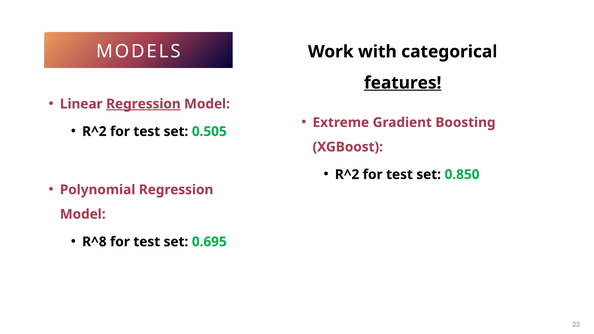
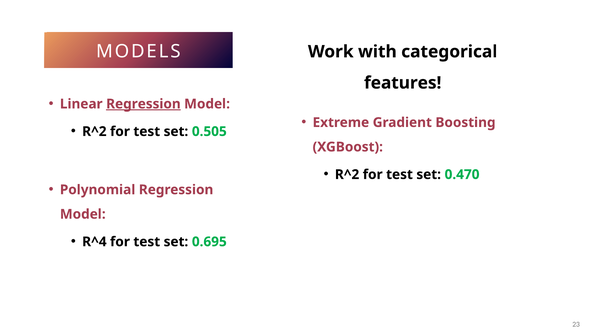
features underline: present -> none (403, 83)
0.850: 0.850 -> 0.470 (462, 175)
R^8: R^8 -> R^4 (94, 242)
